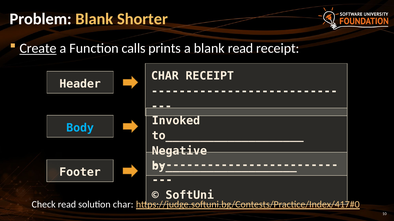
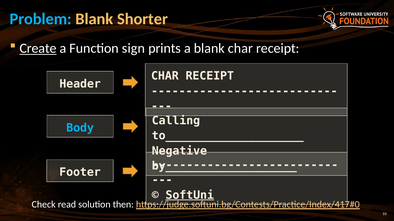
Problem colour: white -> light blue (41, 19)
calls: calls -> sign (133, 49)
blank read: read -> char (240, 49)
Invoked: Invoked -> Calling (176, 121)
SoftUni underline: none -> present (190, 196)
solution char: char -> then (123, 205)
